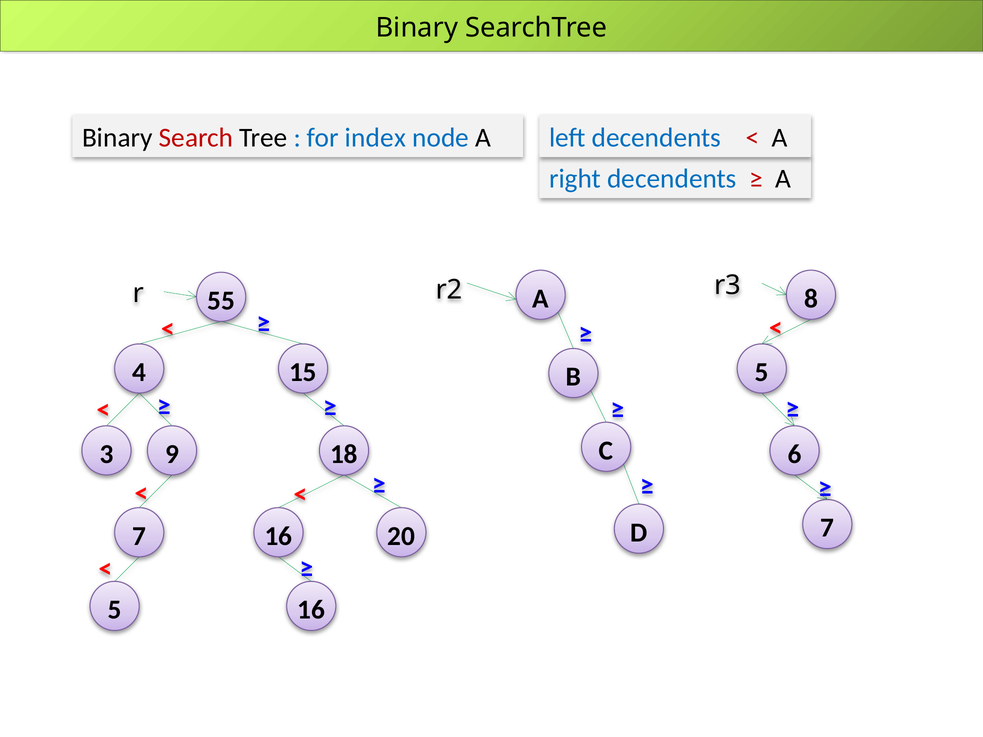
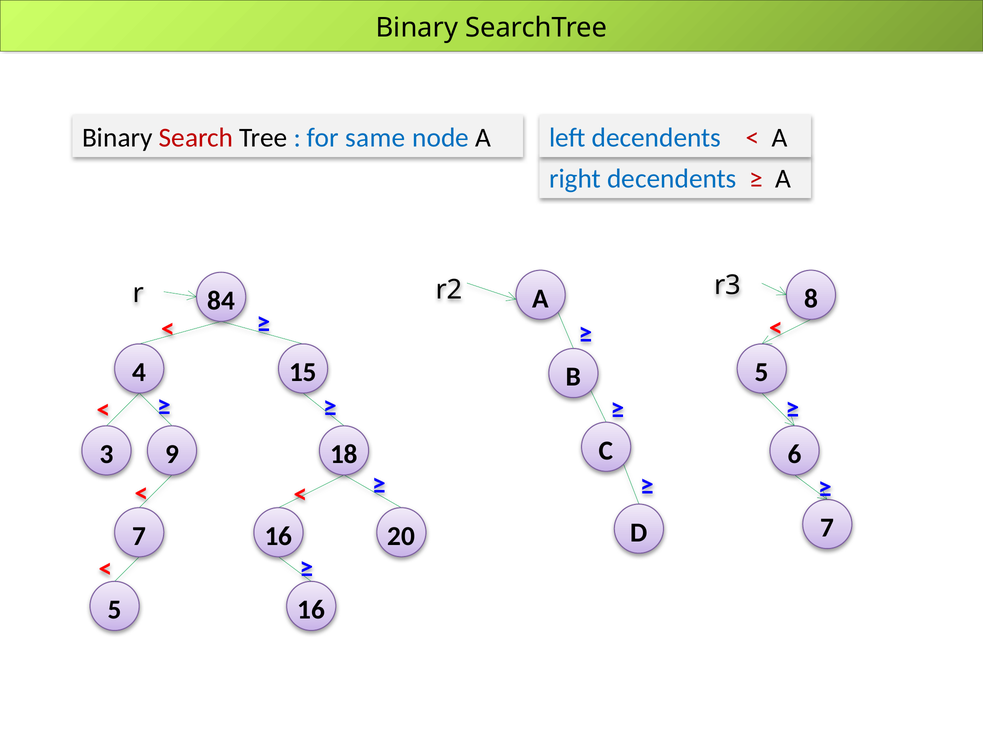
index: index -> same (375, 138)
55: 55 -> 84 (221, 301)
